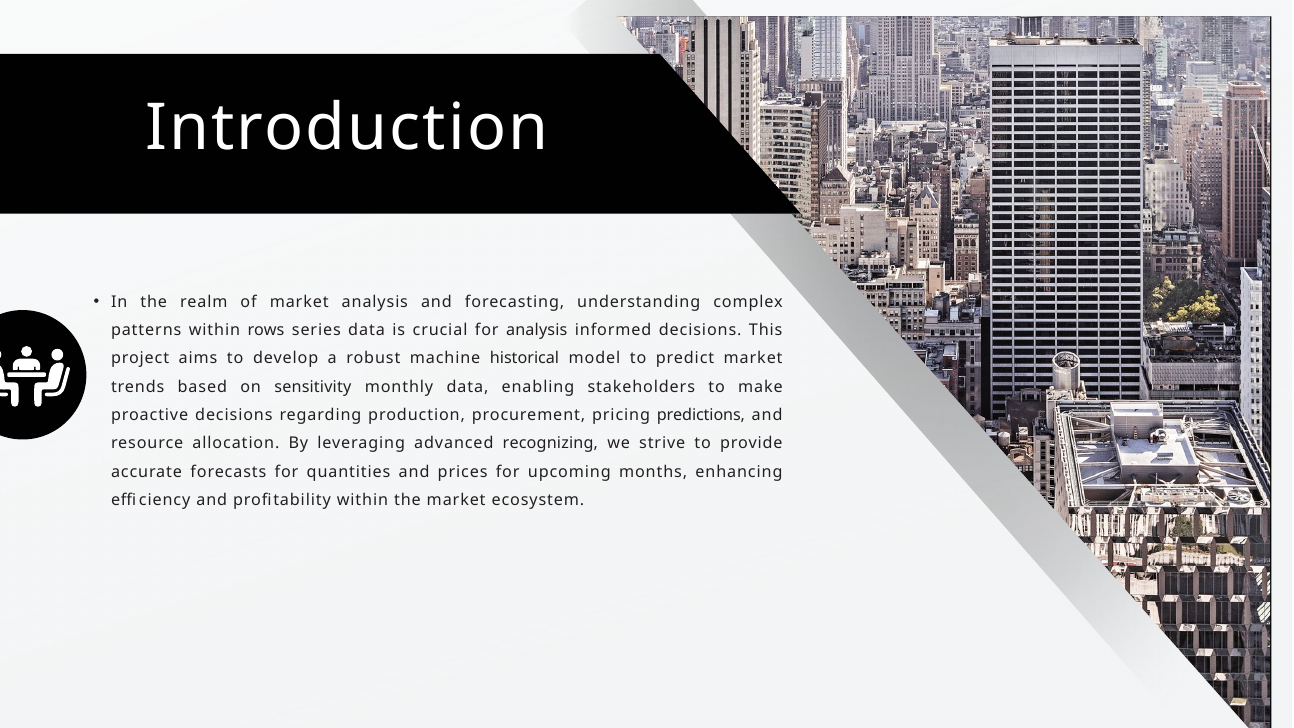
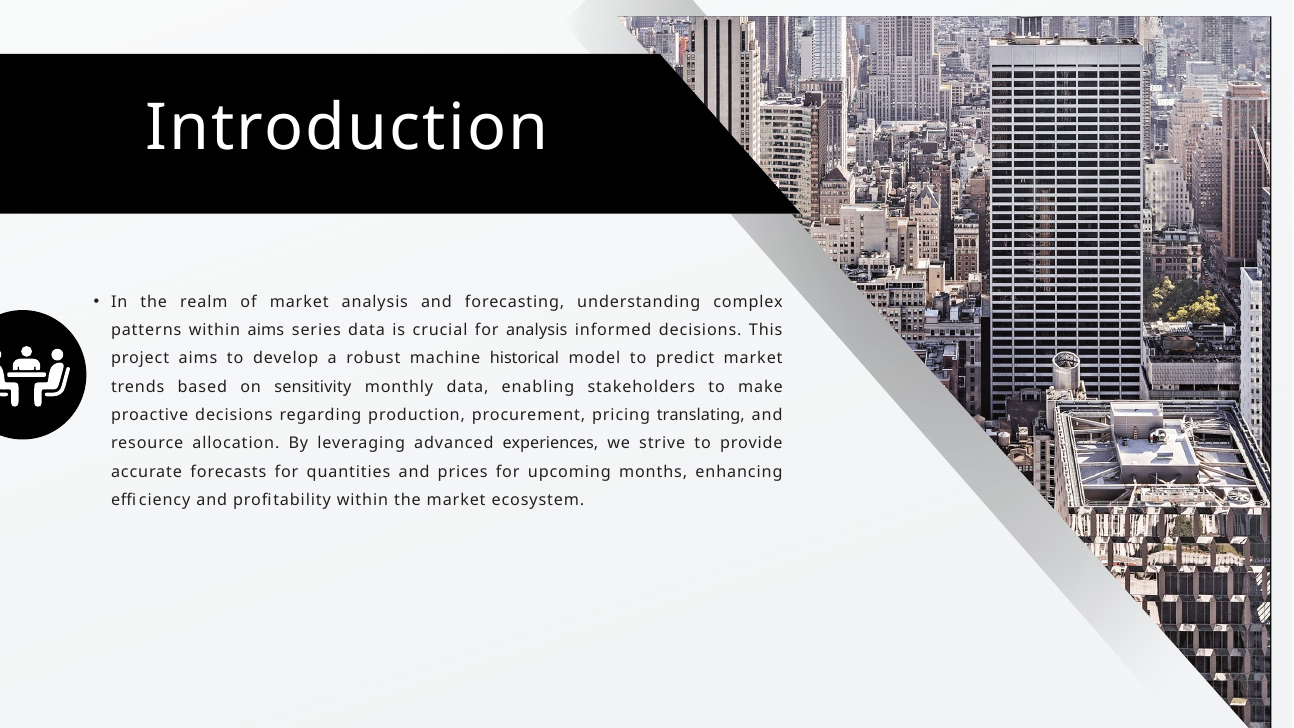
within rows: rows -> aims (266, 330)
predictions: predictions -> translating (701, 415)
recognizing: recognizing -> experiences (550, 443)
